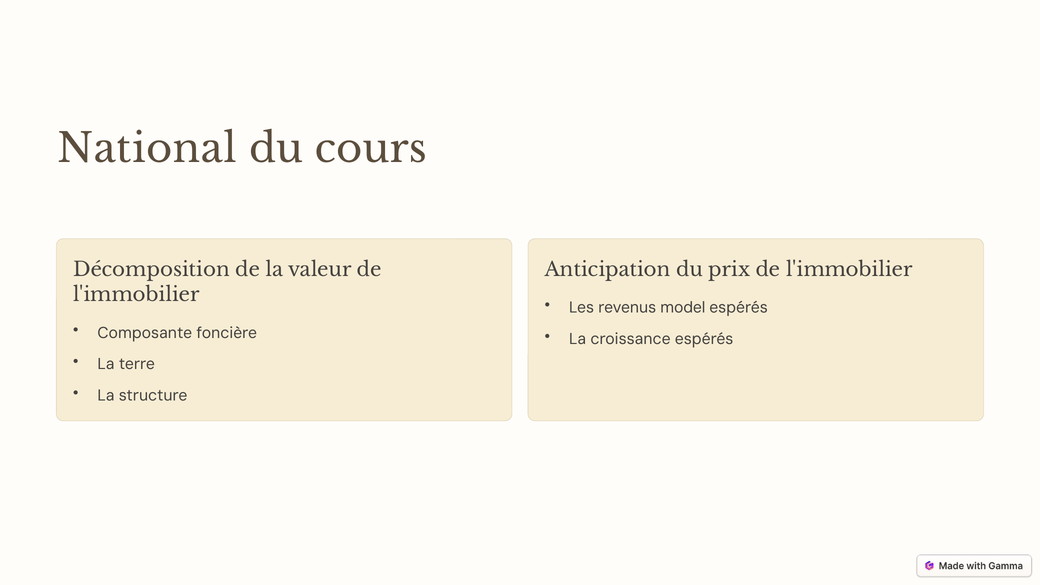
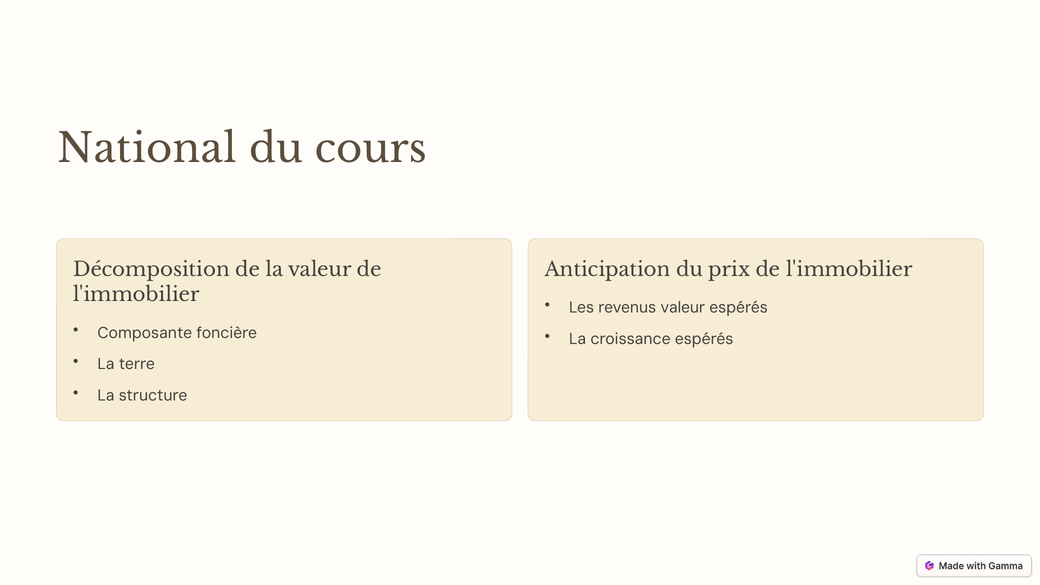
revenus model: model -> valeur (683, 308)
